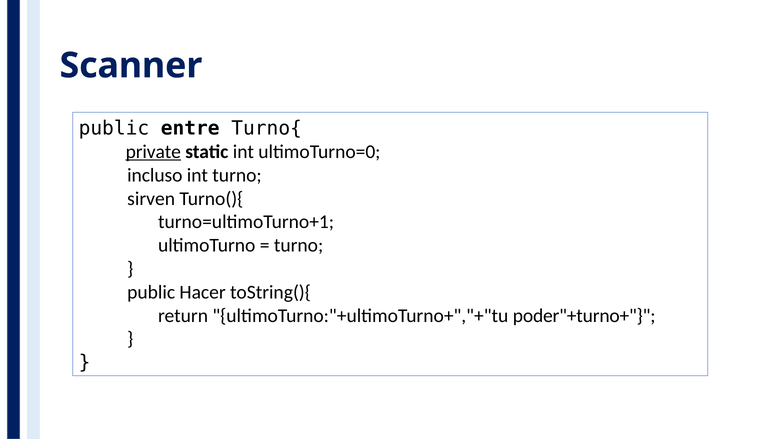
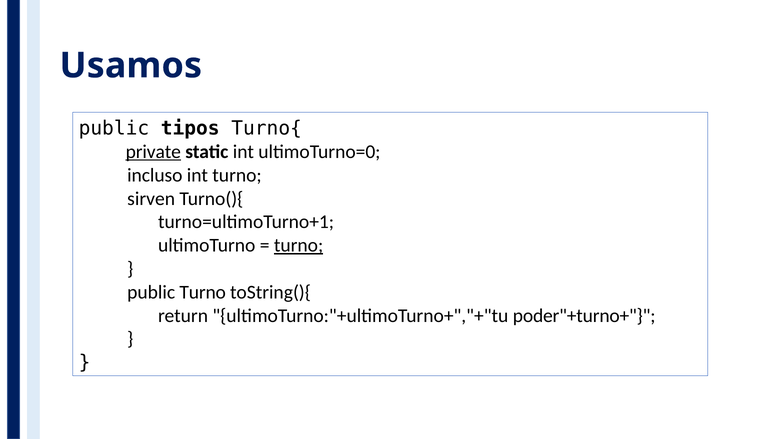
Scanner: Scanner -> Usamos (131, 66)
entre: entre -> tipos (190, 128)
turno underline: none -> present (299, 246)
public Hacer: Hacer -> Turno (203, 292)
